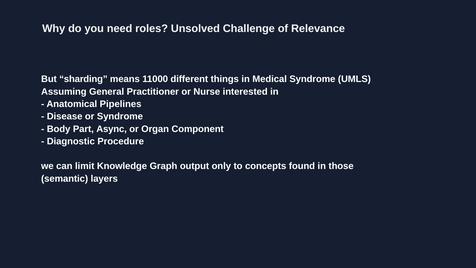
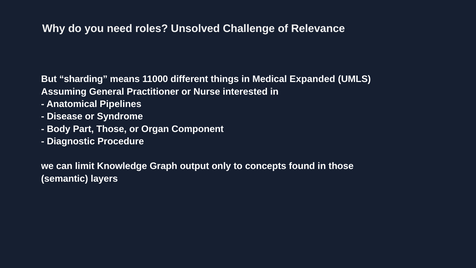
Medical Syndrome: Syndrome -> Expanded (312, 79)
Part Async: Async -> Those (112, 129)
